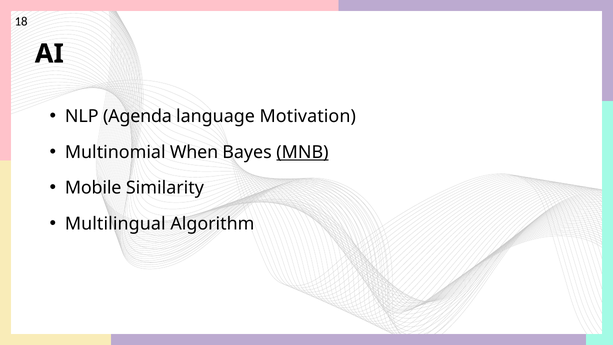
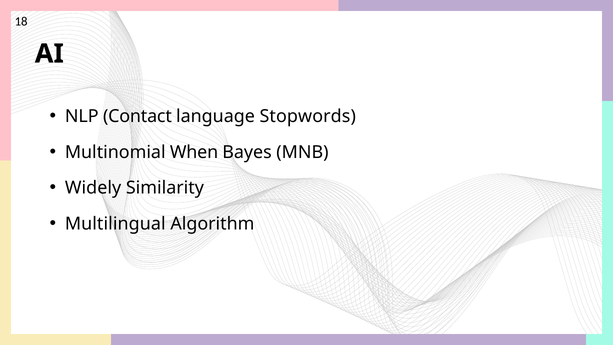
Agenda: Agenda -> Contact (137, 116)
Motivation: Motivation -> Stopwords (308, 116)
MNB underline: present -> none (302, 152)
Mobile: Mobile -> Widely (93, 188)
